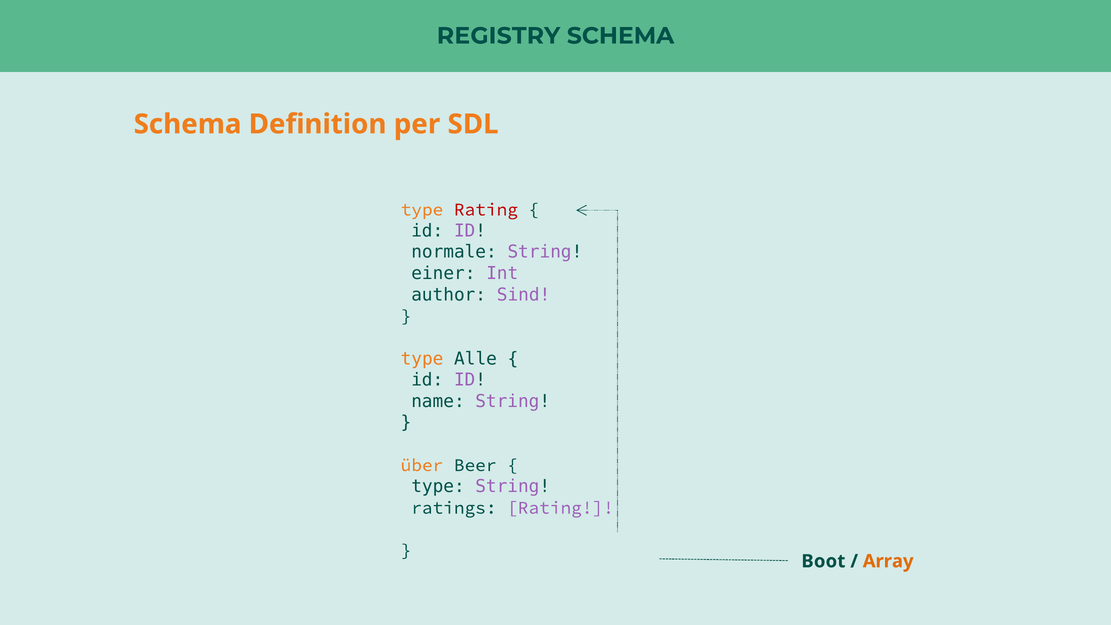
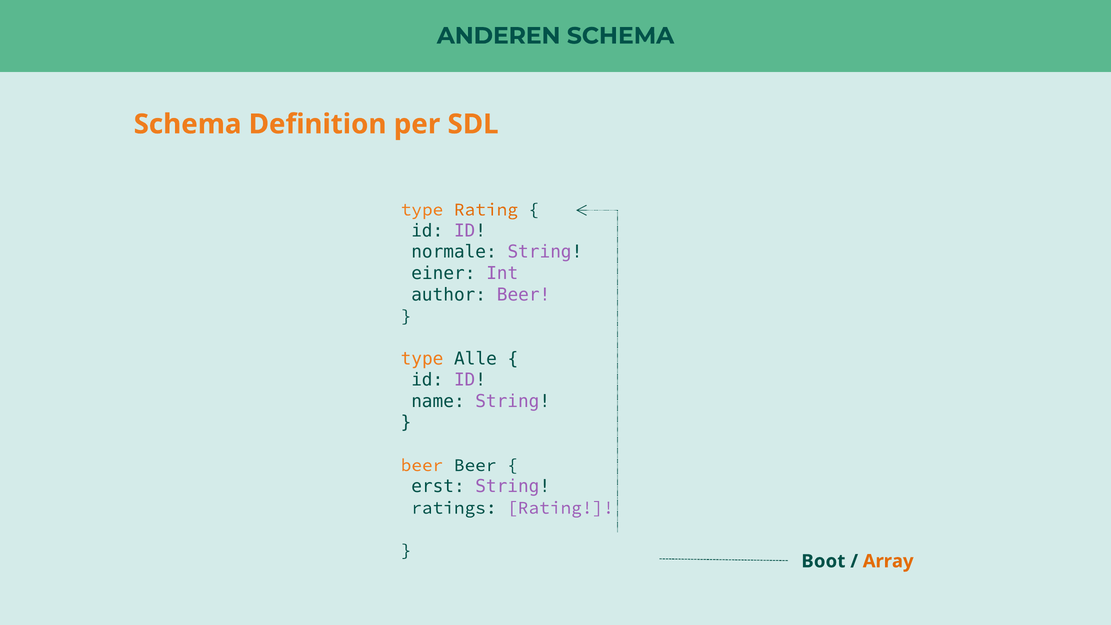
REGISTRY: REGISTRY -> ANDEREN (499, 36)
Rating colour: red -> orange (486, 210)
author Sind: Sind -> Beer (524, 295)
über: über -> beer (422, 465)
type: type -> erst (438, 486)
